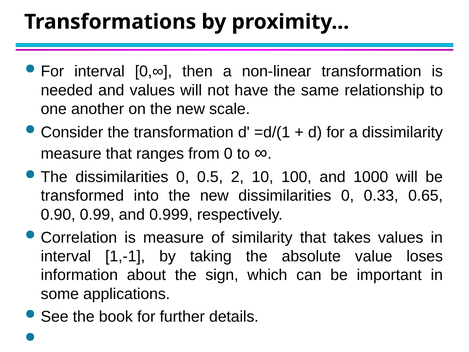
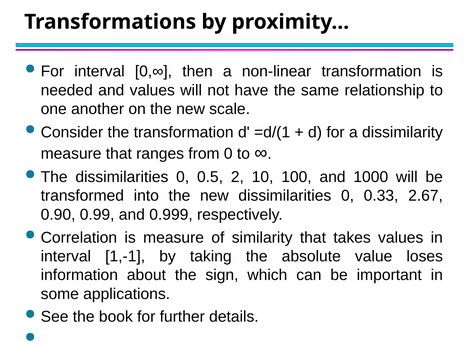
0.65: 0.65 -> 2.67 (426, 196)
